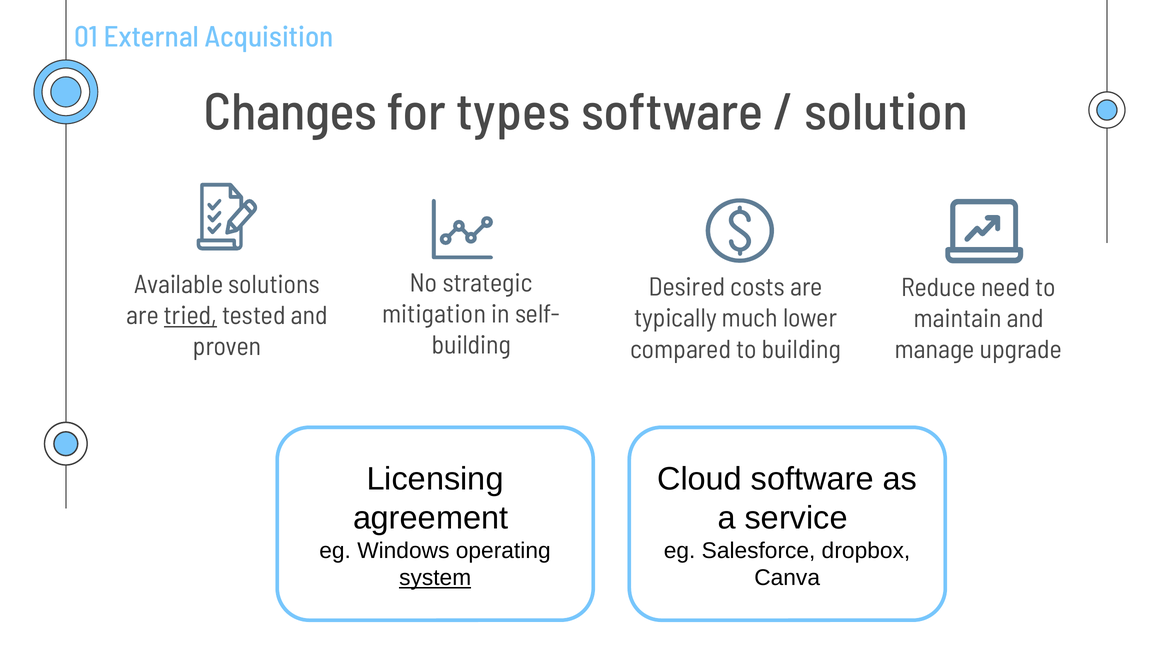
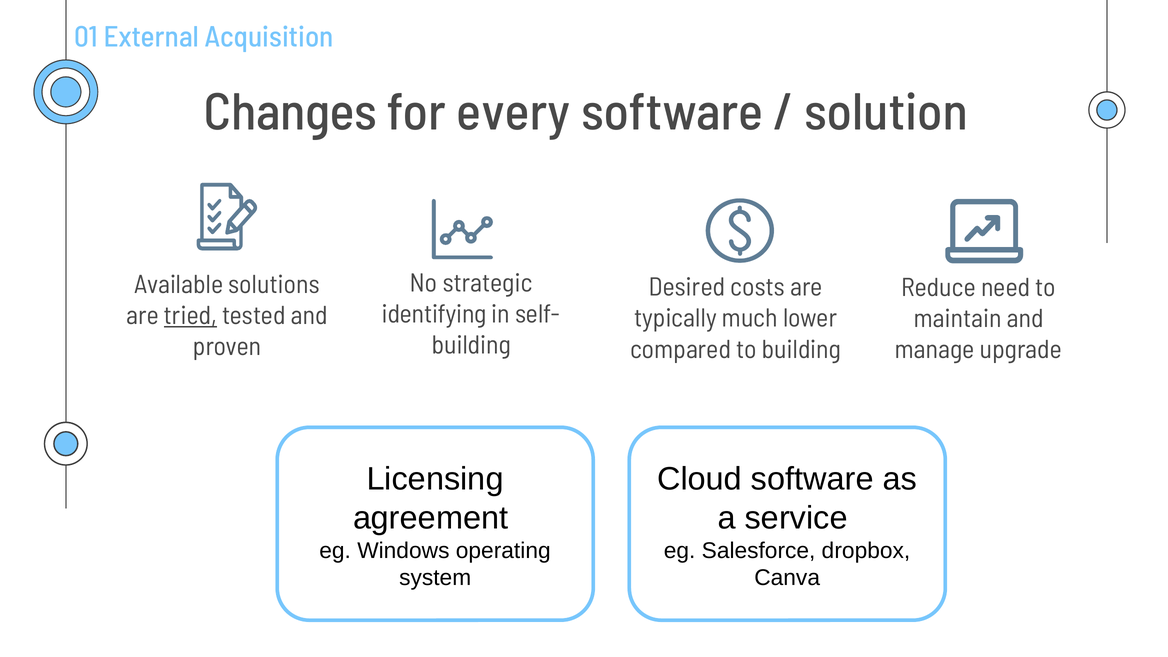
types: types -> every (513, 113)
mitigation: mitigation -> identifying (434, 314)
system underline: present -> none (435, 578)
